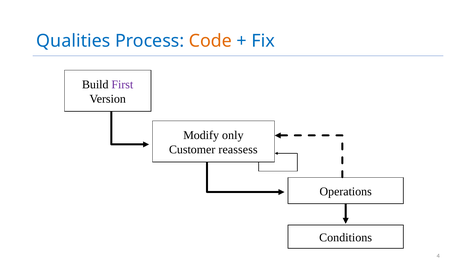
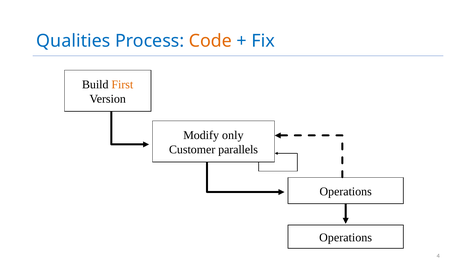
First colour: purple -> orange (122, 84)
reassess: reassess -> parallels (238, 149)
Conditions: Conditions -> Operations (346, 237)
